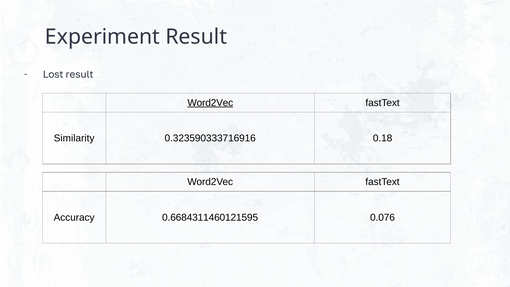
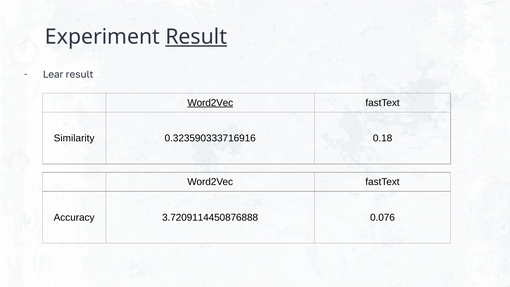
Result underline: none -> present (196, 37)
Lost: Lost -> Lear (53, 75)
0.6684311460121595: 0.6684311460121595 -> 3.7209114450876888 (210, 217)
